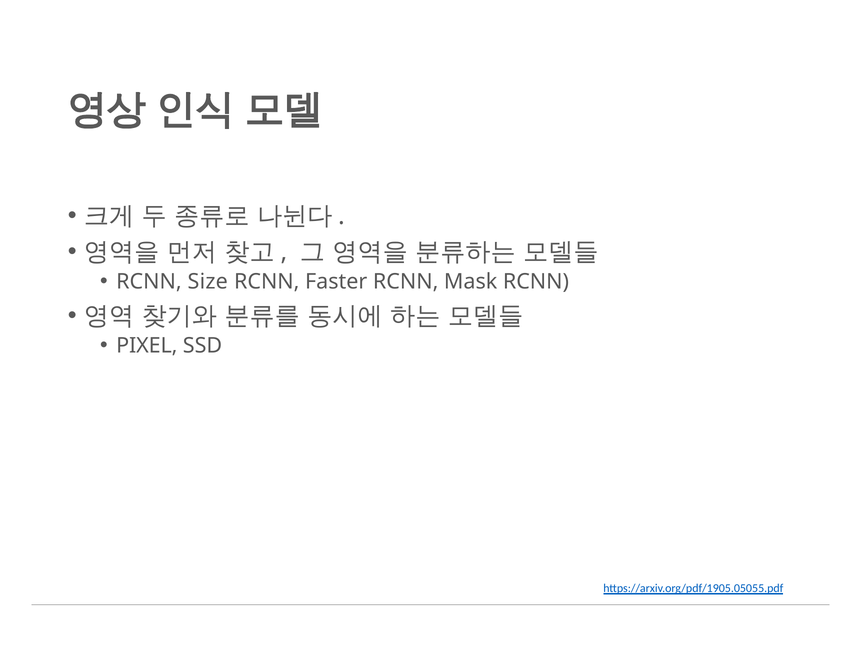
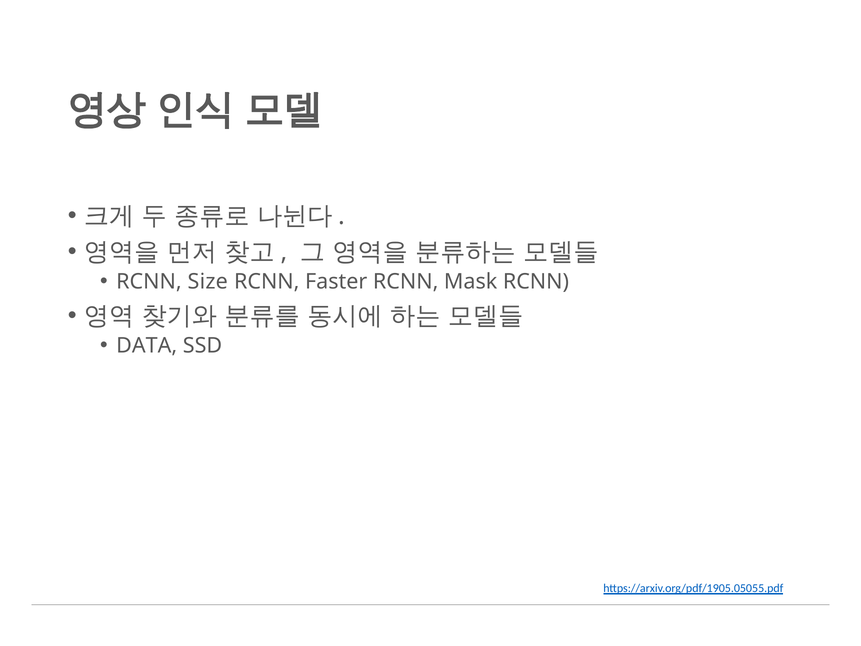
PIXEL: PIXEL -> DATA (147, 345)
